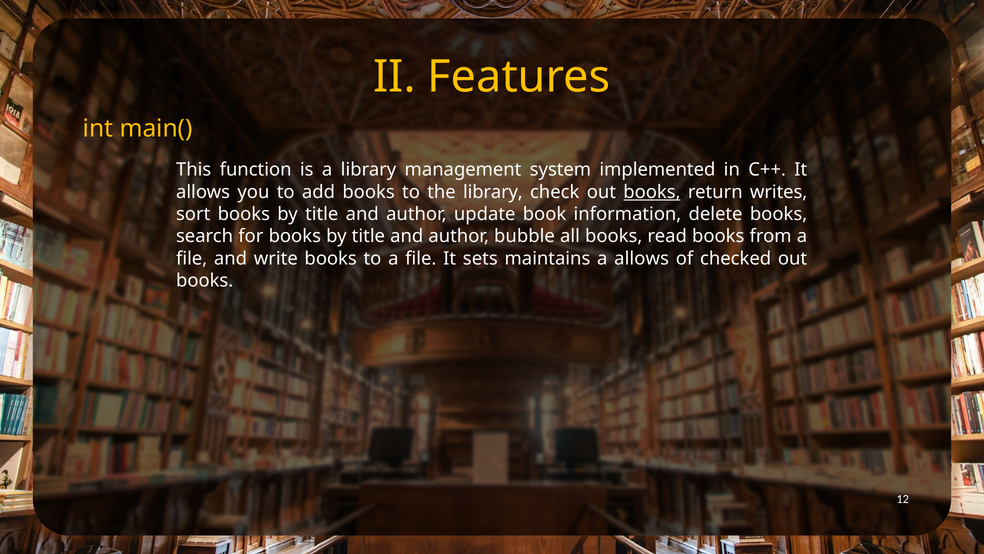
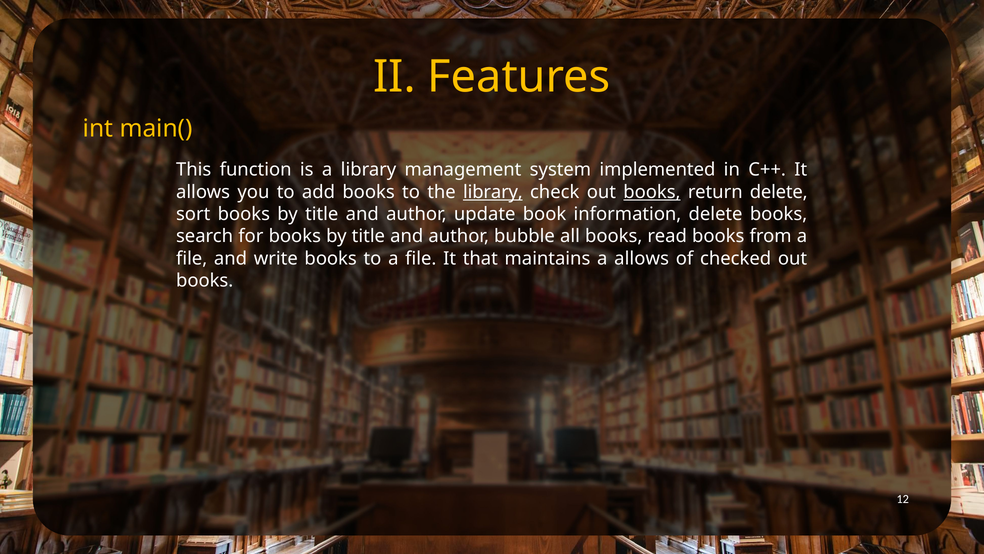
library underline: none -> present (493, 192)
return writes: writes -> delete (779, 192)
sets: sets -> that (480, 258)
